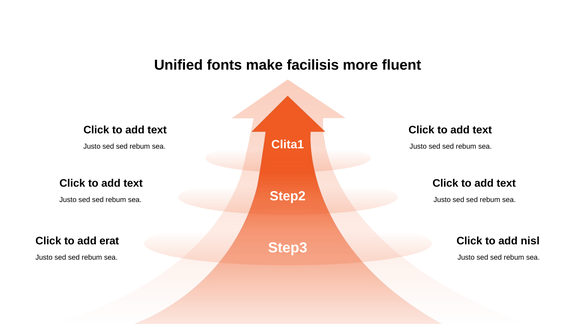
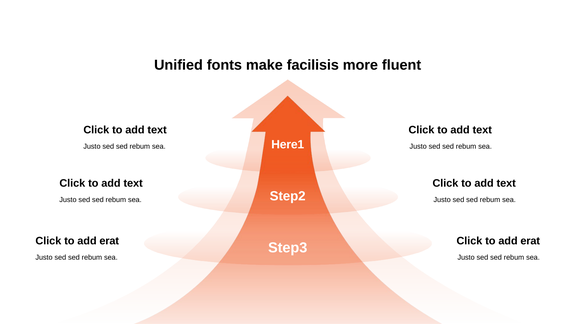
Clita1: Clita1 -> Here1 (288, 144)
nisl: nisl -> erat (530, 241)
